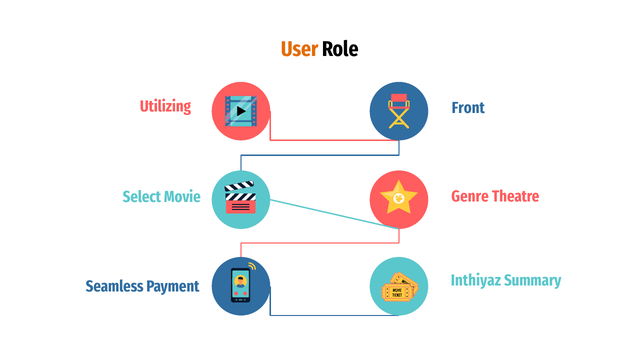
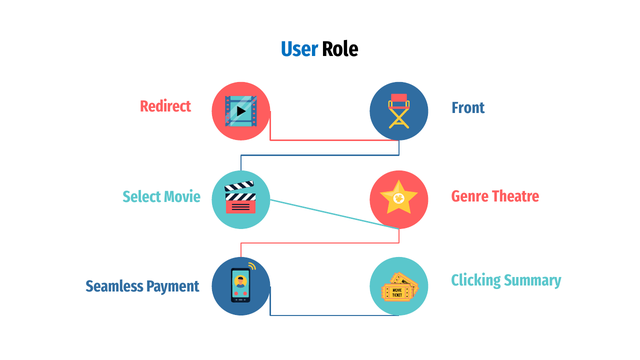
User colour: orange -> blue (300, 49)
Utilizing: Utilizing -> Redirect (166, 106)
Inthiyaz: Inthiyaz -> Clicking (476, 281)
